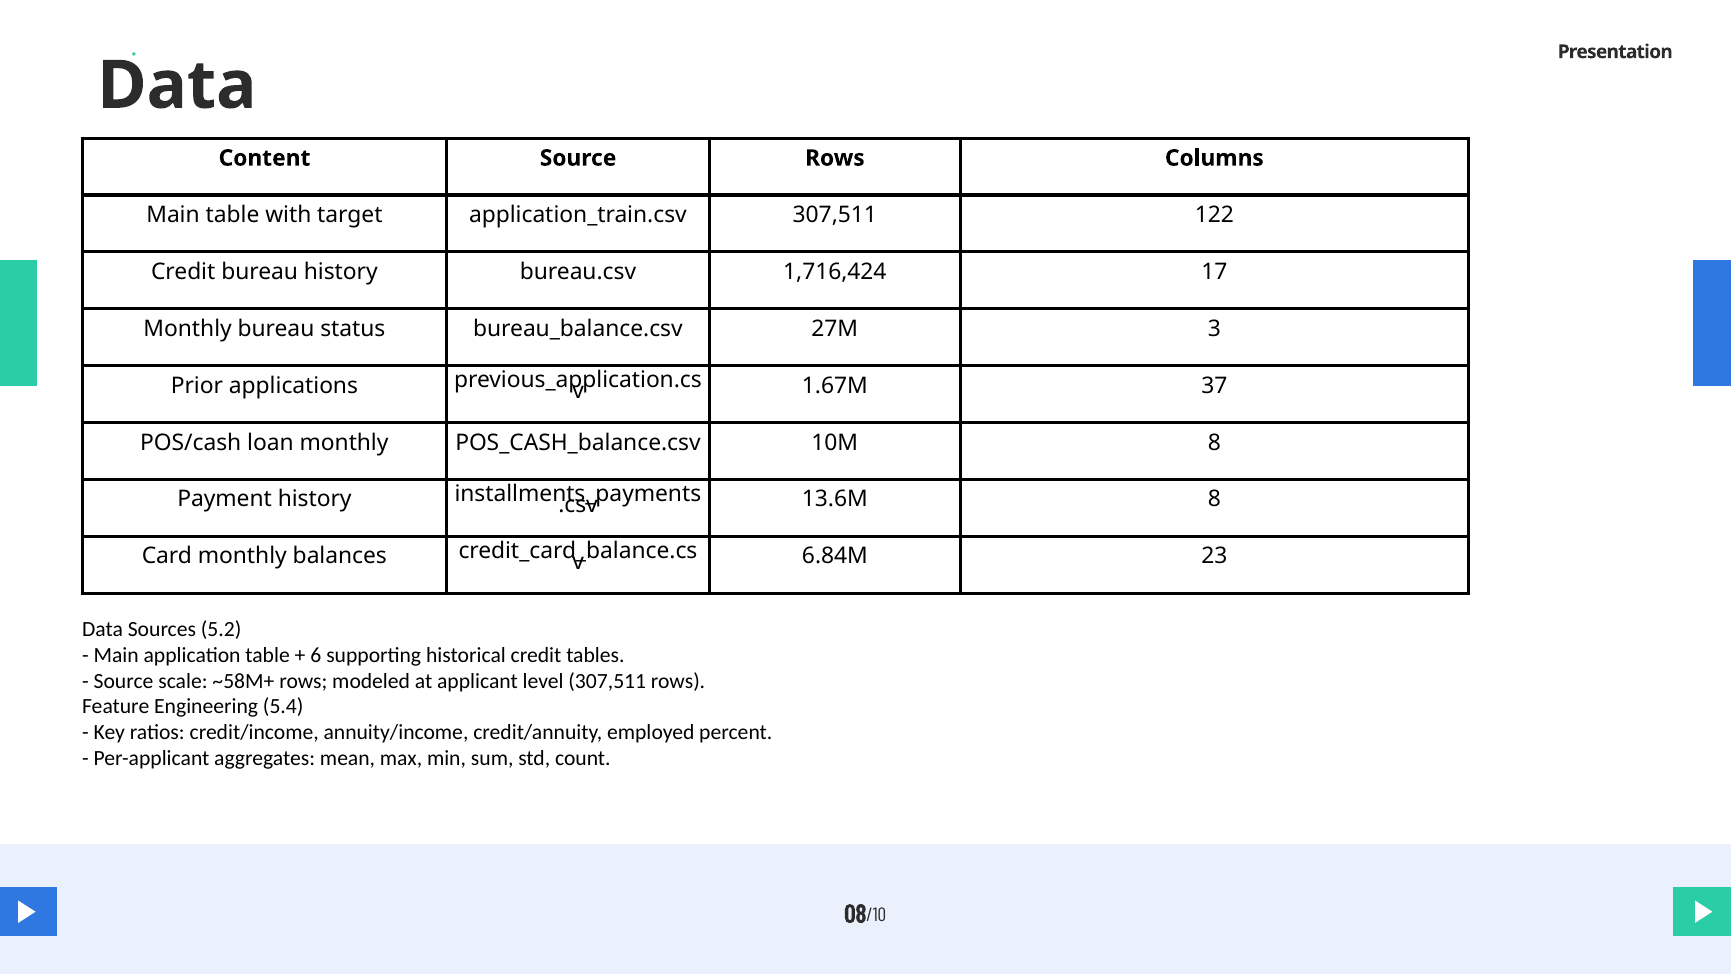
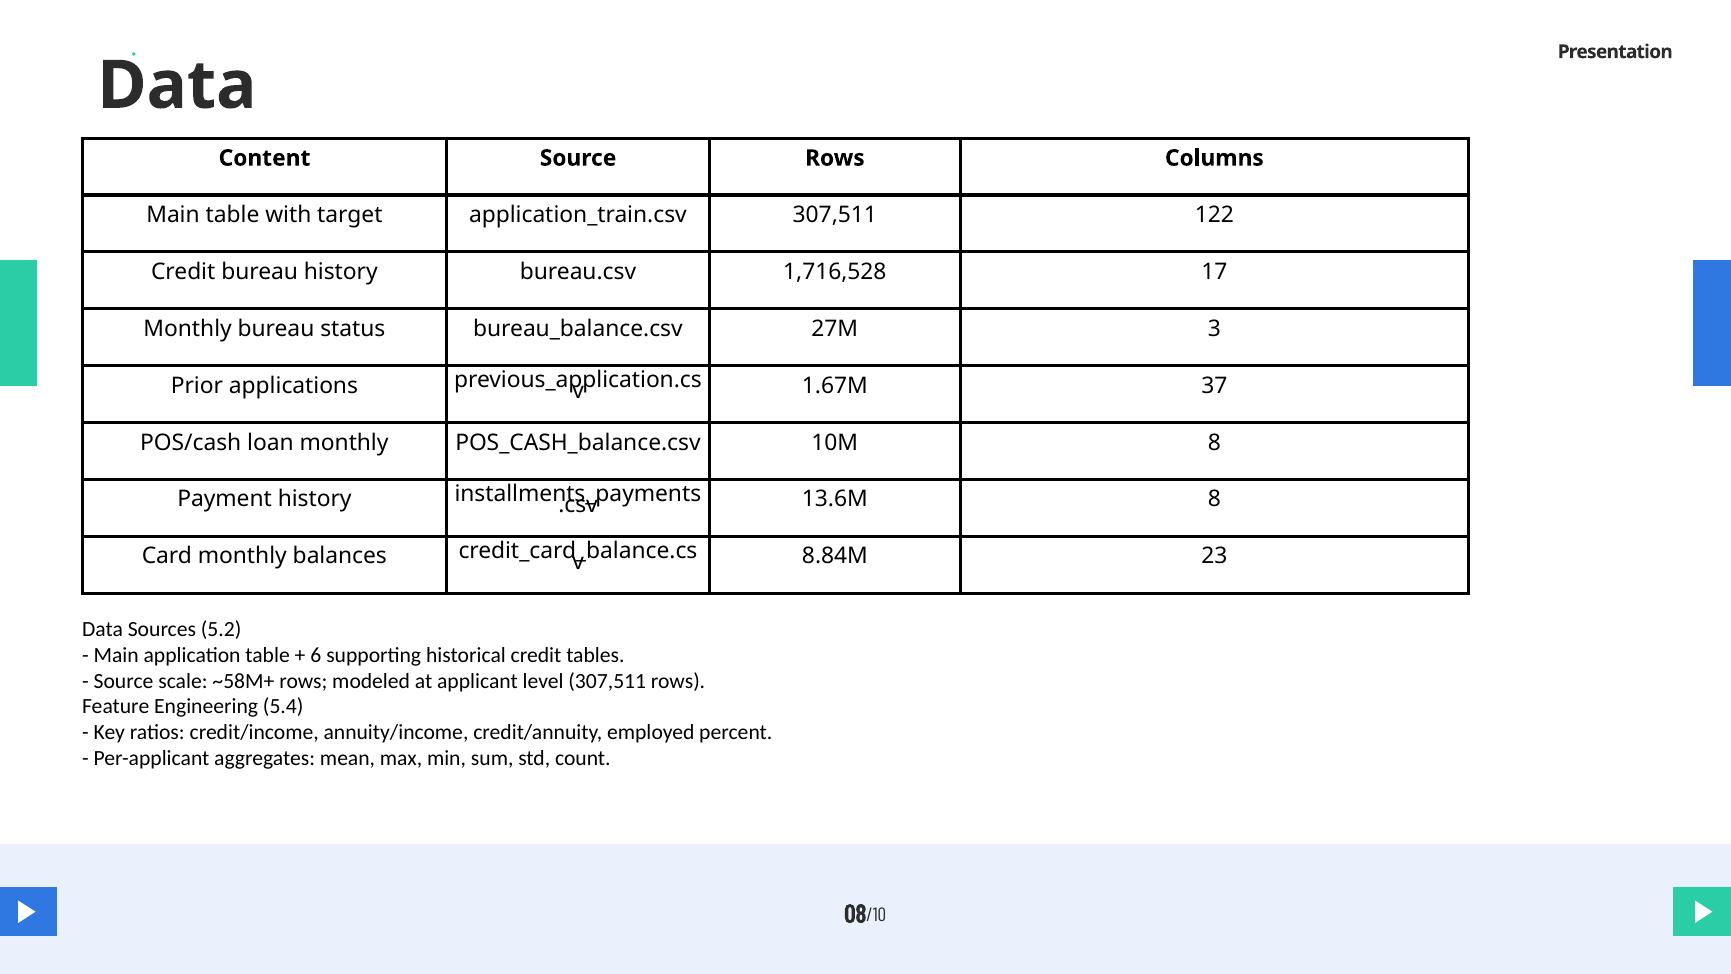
1,716,424: 1,716,424 -> 1,716,528 (835, 272)
6.84M: 6.84M -> 8.84M (835, 556)
